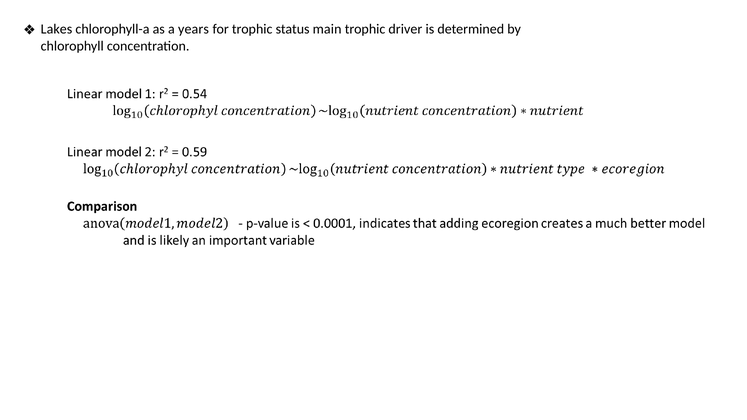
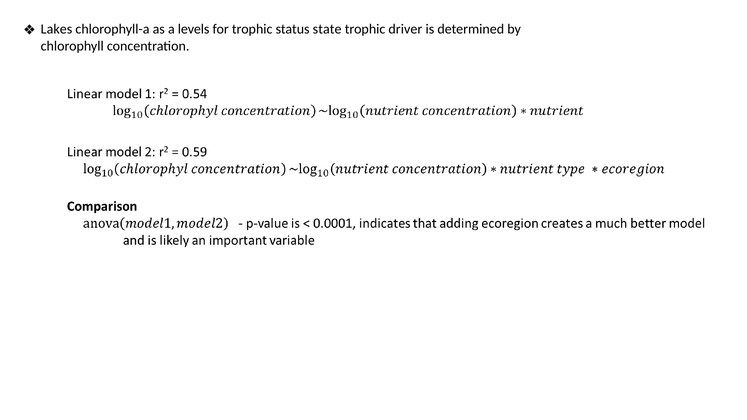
years: years -> levels (194, 29)
main: main -> state (327, 29)
